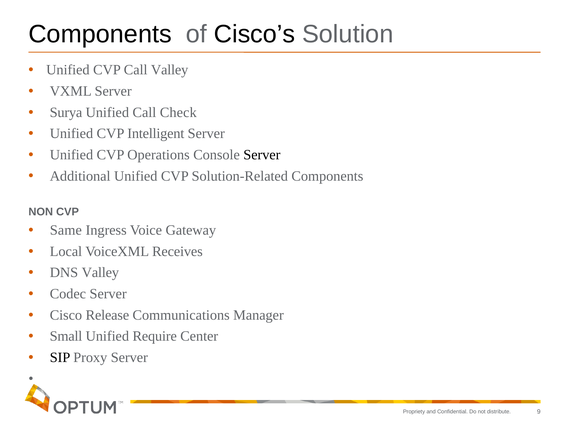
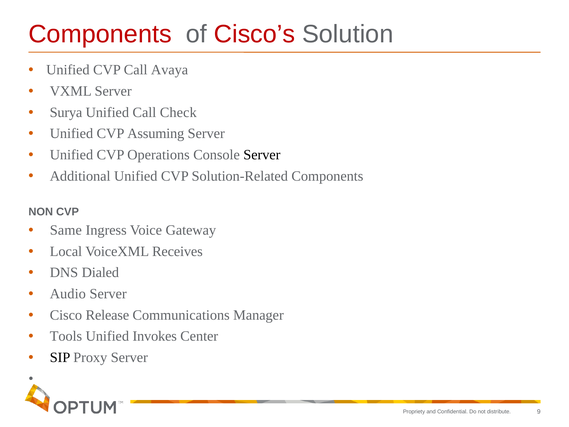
Components colour: black -> red (100, 34)
Cisco’s colour: black -> red (255, 34)
Call Valley: Valley -> Avaya (170, 70)
Intelligent: Intelligent -> Assuming (156, 134)
DNS Valley: Valley -> Dialed (100, 272)
Codec: Codec -> Audio (68, 294)
Small: Small -> Tools (66, 336)
Require: Require -> Invokes (155, 336)
